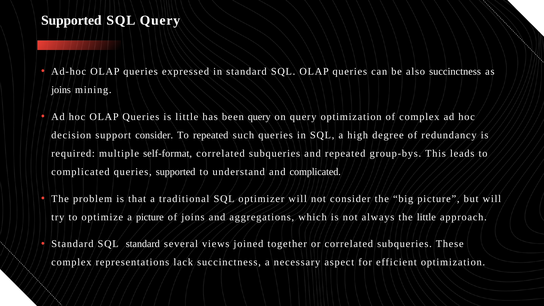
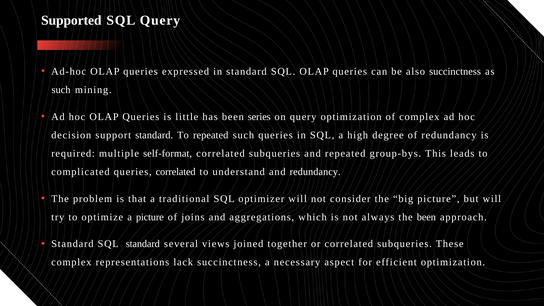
joins: joins -> such (61, 90)
been query: query -> series (259, 117)
support consider: consider -> standard (154, 135)
queries supported: supported -> correlated (176, 172)
and complicated: complicated -> redundancy (315, 172)
the little: little -> been (426, 217)
